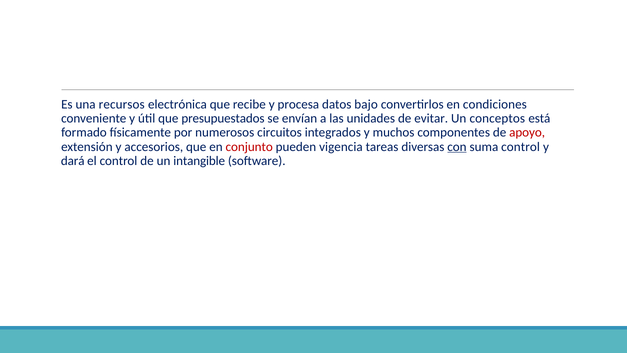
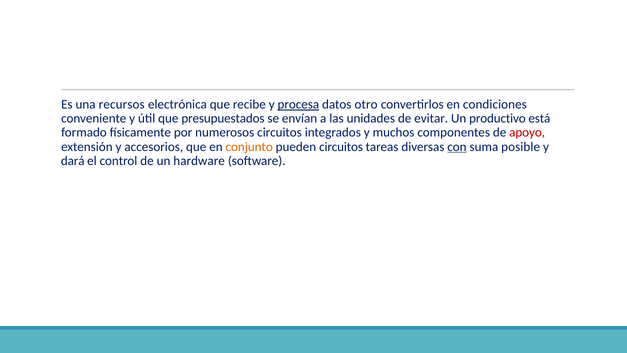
procesa underline: none -> present (298, 104)
bajo: bajo -> otro (366, 104)
conceptos: conceptos -> productivo (497, 118)
conjunto colour: red -> orange (249, 147)
pueden vigencia: vigencia -> circuitos (341, 147)
suma control: control -> posible (521, 147)
intangible: intangible -> hardware (199, 161)
